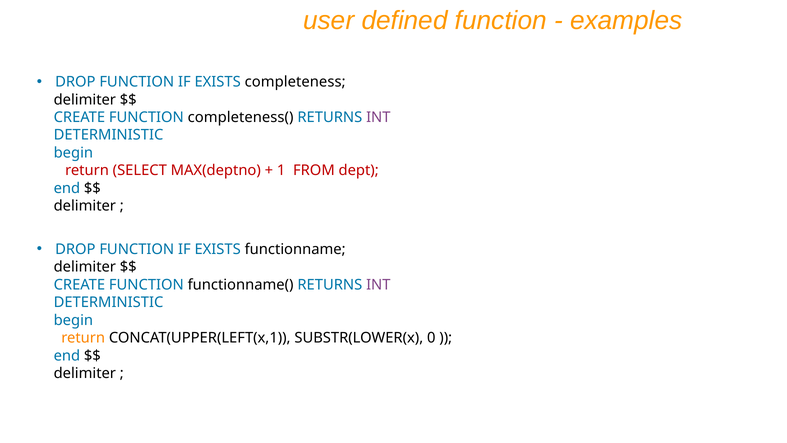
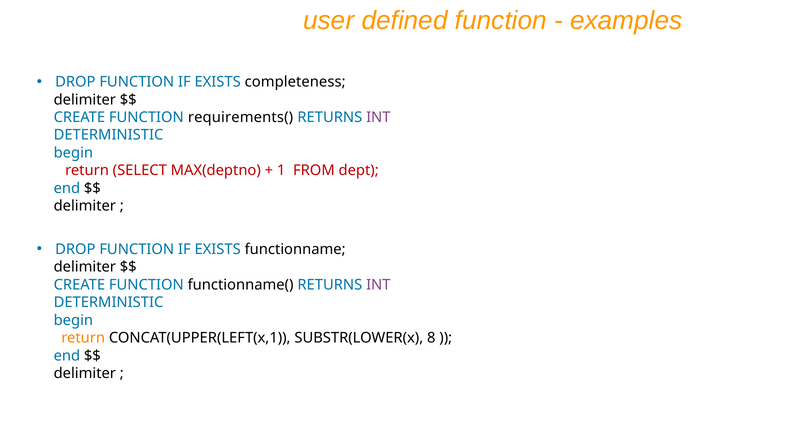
completeness(: completeness( -> requirements( (241, 117)
0: 0 -> 8 (431, 338)
